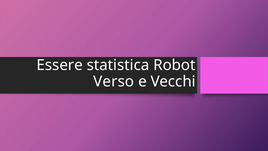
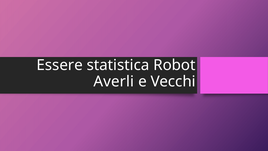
Verso: Verso -> Averli (114, 81)
